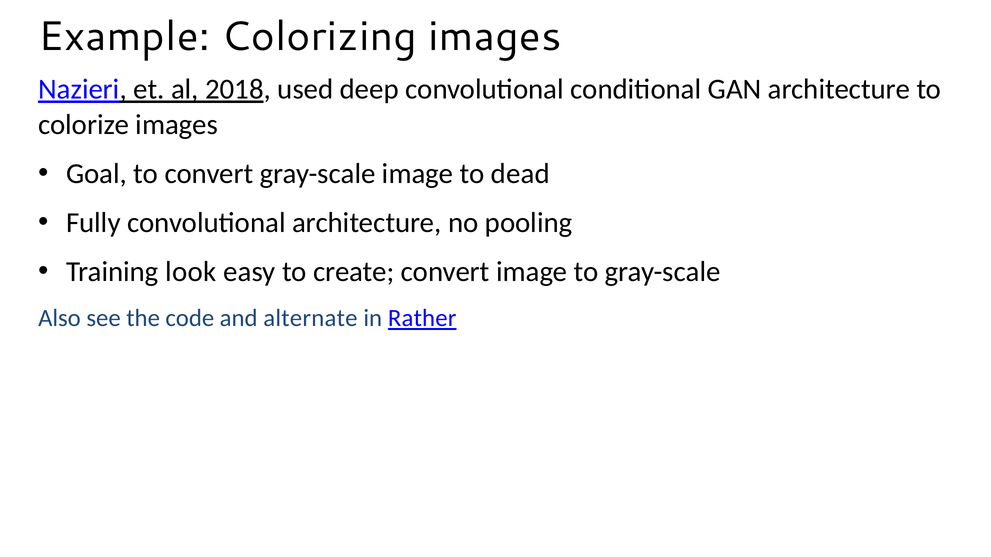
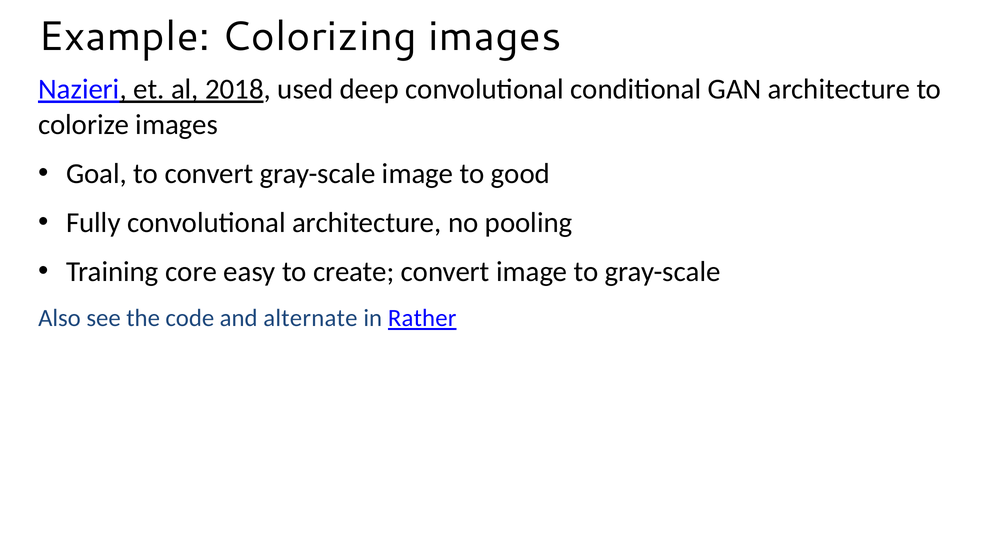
dead: dead -> good (520, 174)
look: look -> core (191, 272)
